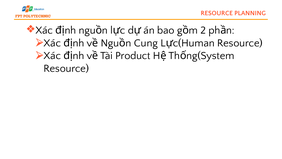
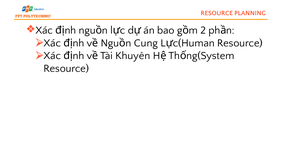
Product: Product -> Khuyên (133, 56)
